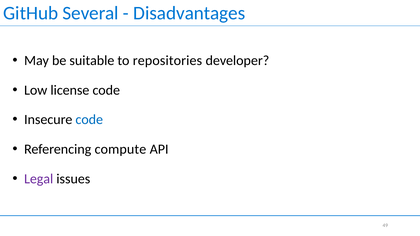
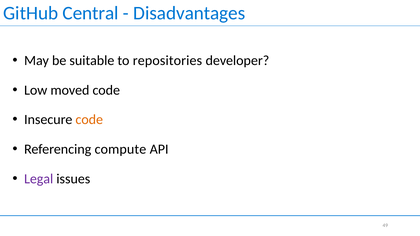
Several: Several -> Central (91, 13)
license: license -> moved (70, 90)
code colour: blue -> orange (89, 120)
